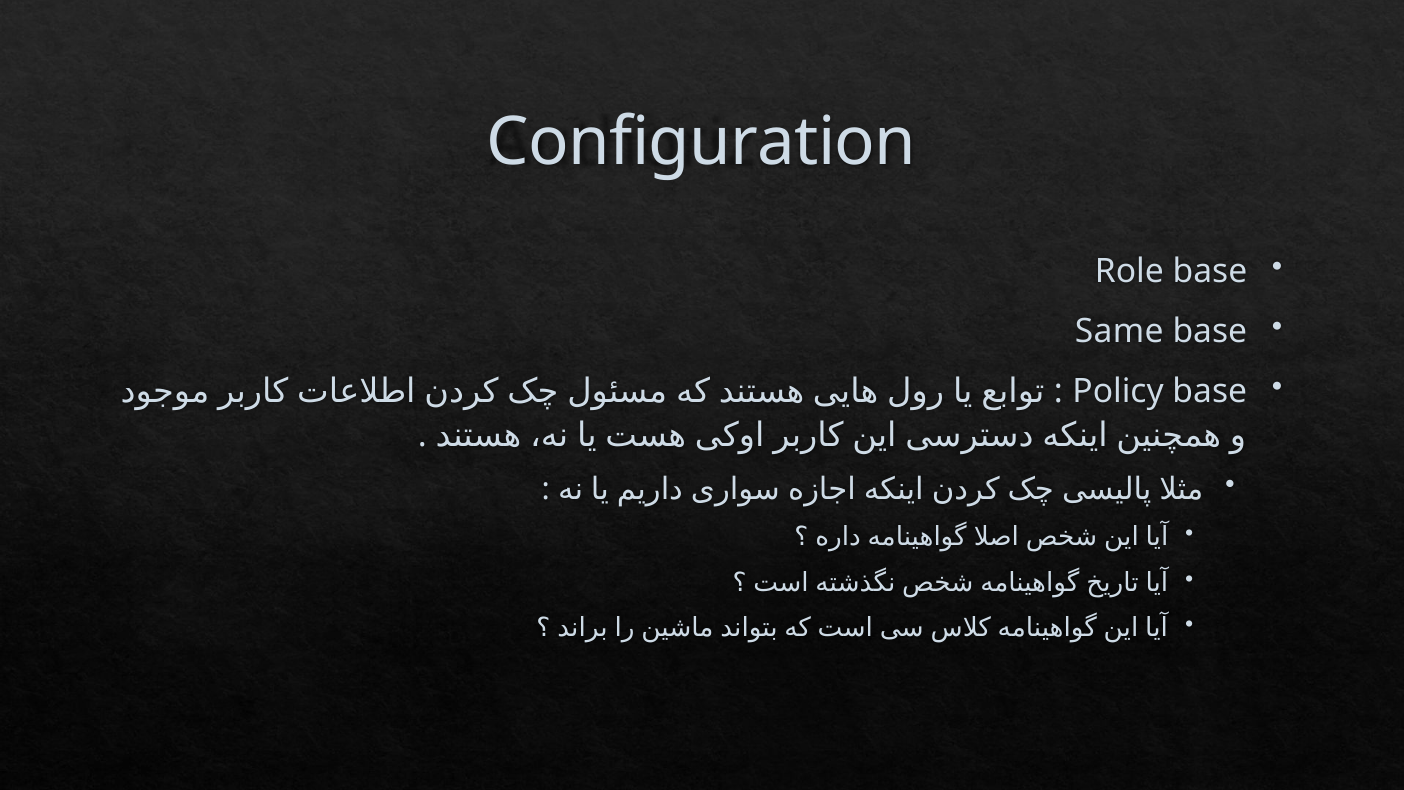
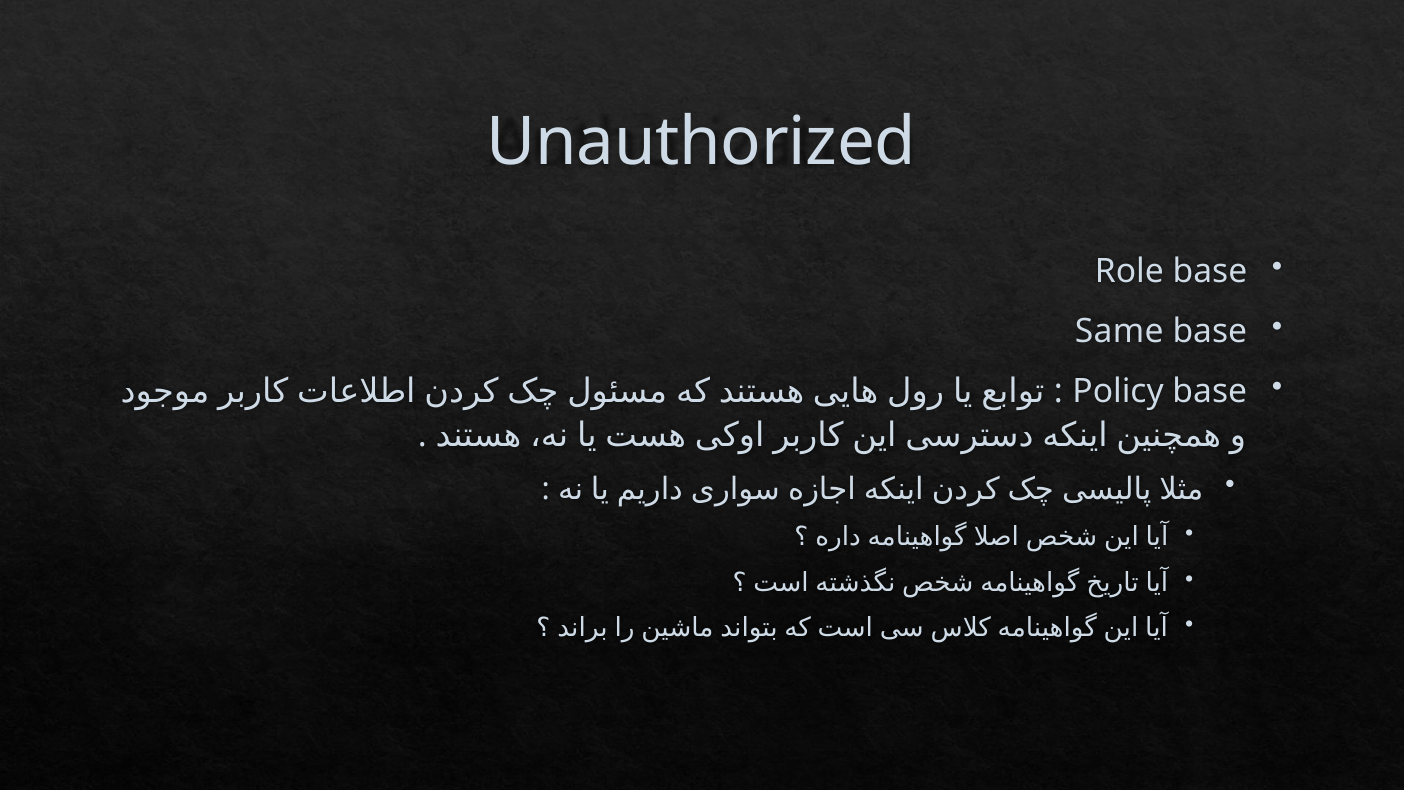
Configuration: Configuration -> Unauthorized (701, 142)
